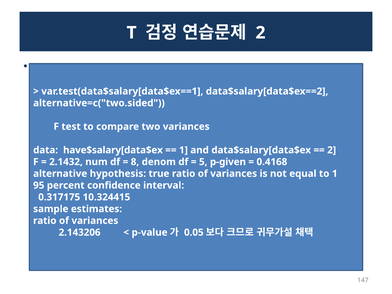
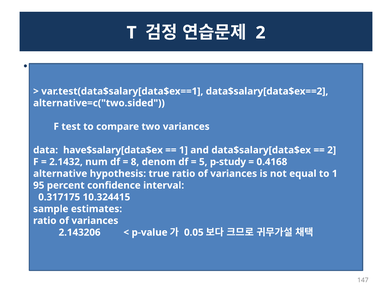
p-given: p-given -> p-study (228, 162)
